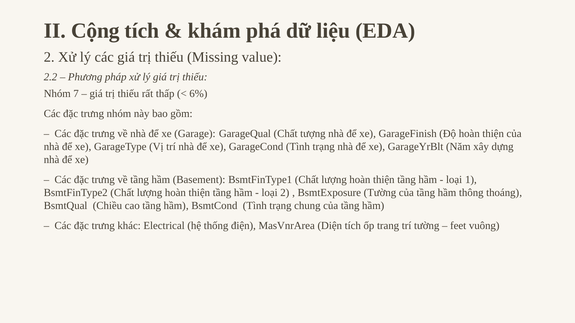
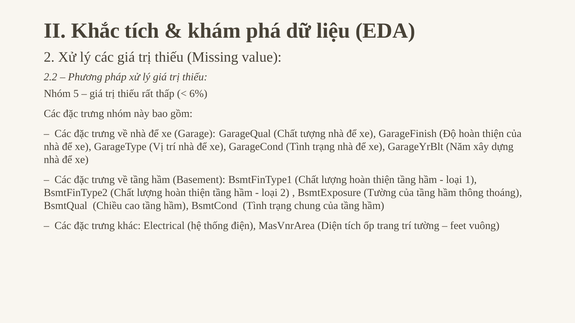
Cộng: Cộng -> Khắc (95, 31)
7: 7 -> 5 (76, 94)
